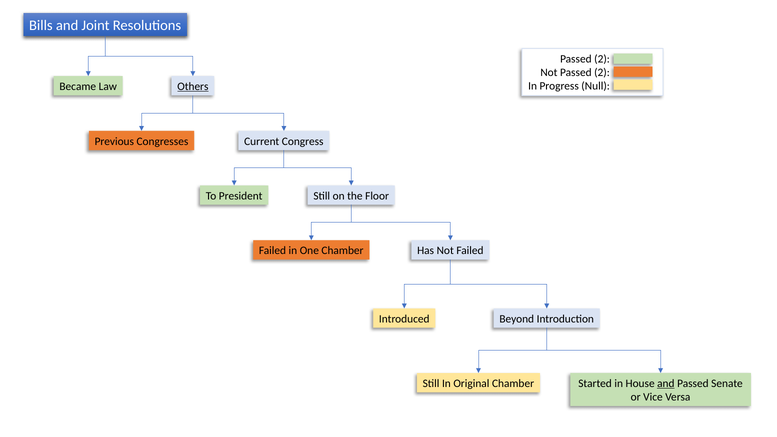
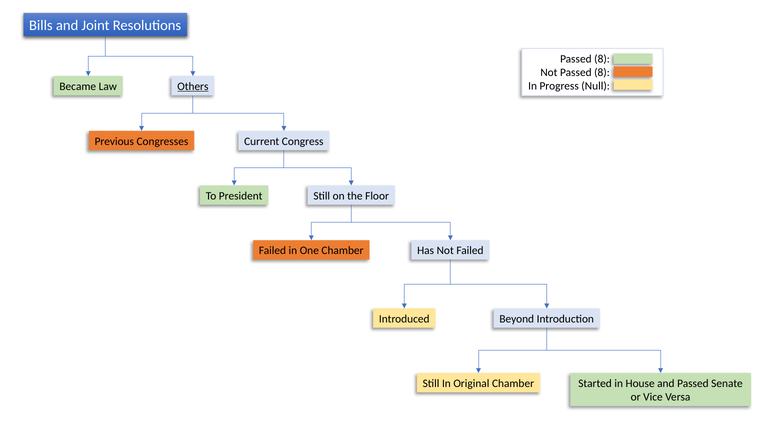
2: 2 -> 8 (602, 59)
Not Passed 2: 2 -> 8 (602, 73)
and underline: present -> none (666, 384)
